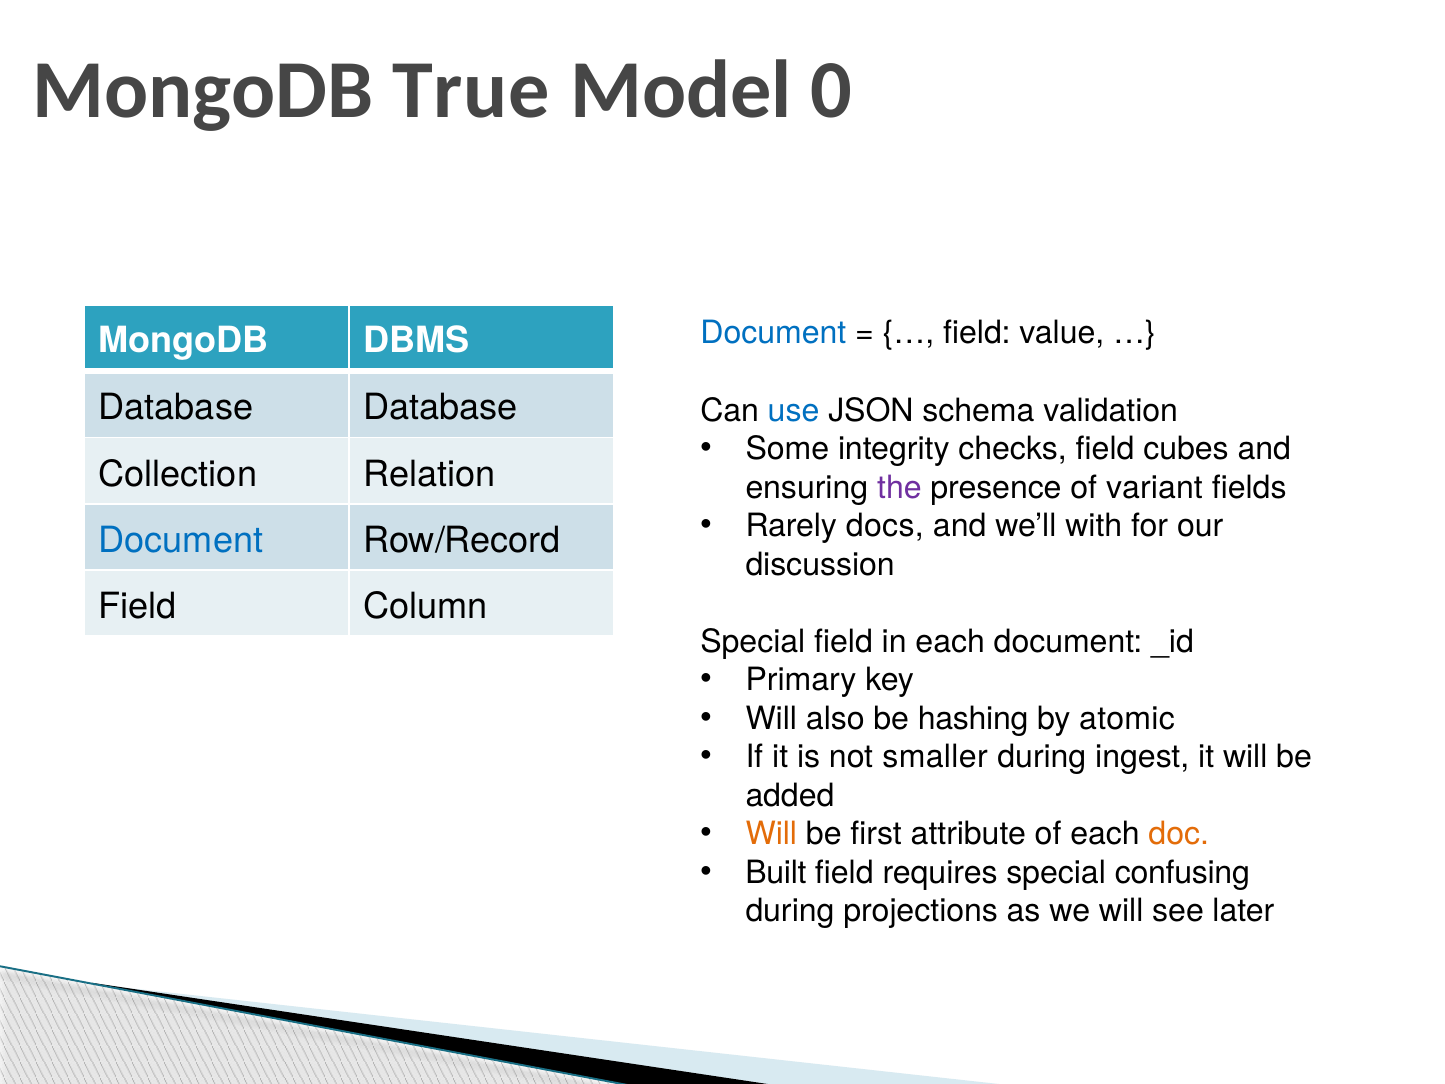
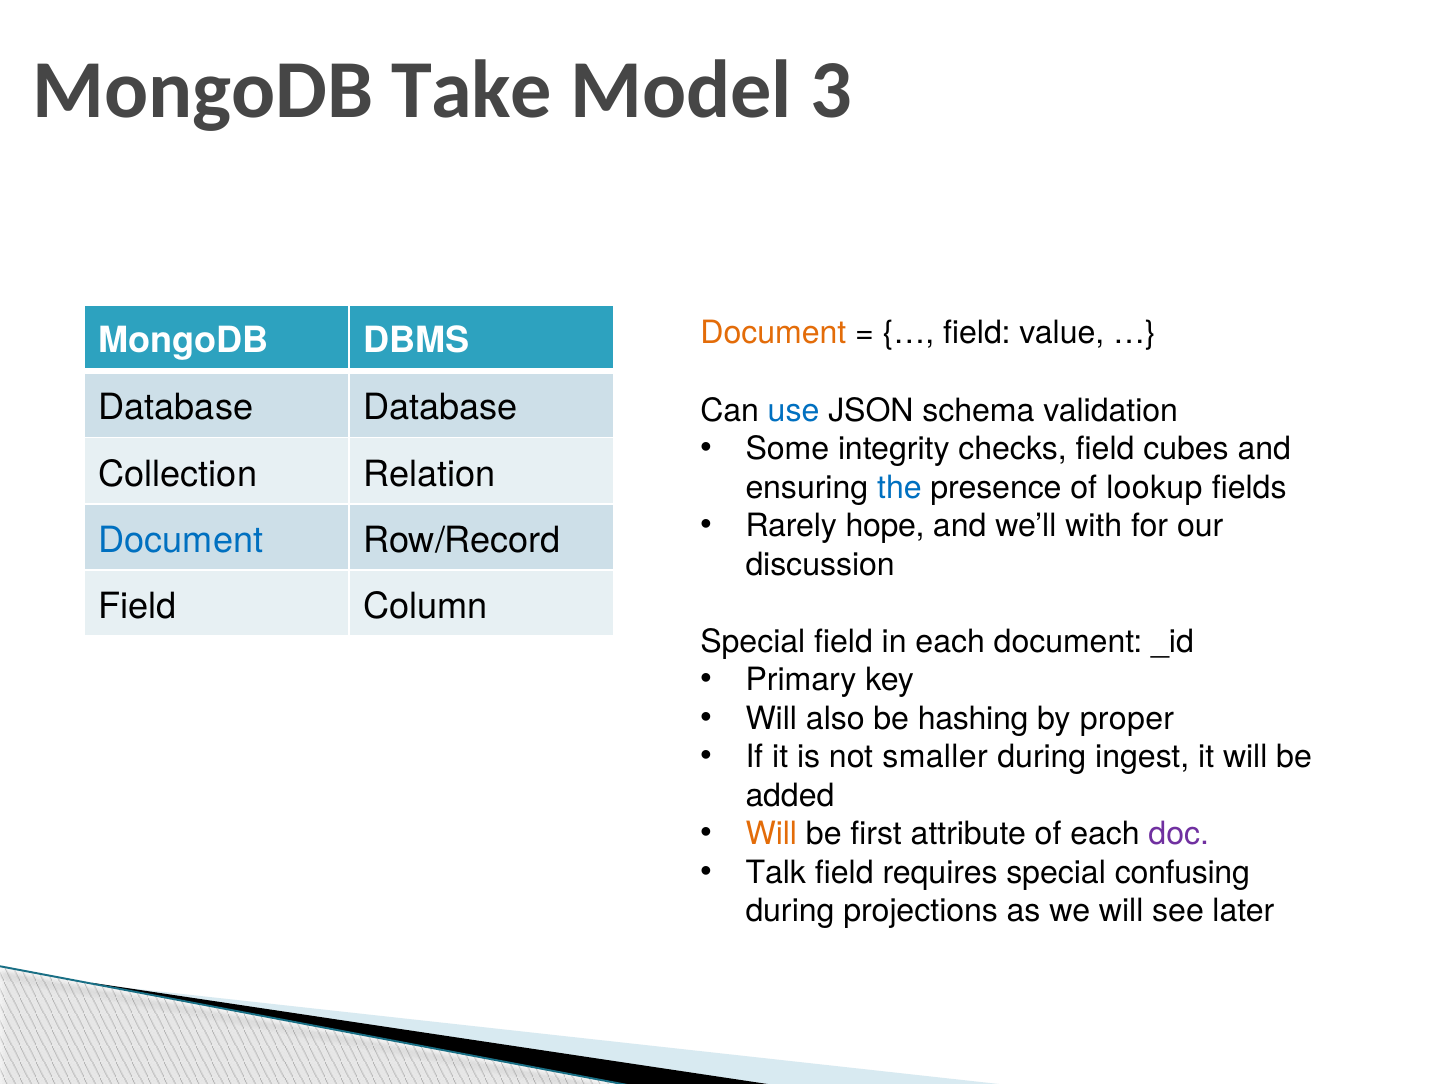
True: True -> Take (472, 91)
0: 0 -> 3 (831, 91)
Document colour: blue -> orange (773, 333)
the colour: purple -> blue (899, 487)
variant: variant -> lookup (1154, 487)
docs: docs -> hope (885, 526)
atomic: atomic -> proper (1127, 718)
doc colour: orange -> purple (1179, 834)
Built: Built -> Talk (776, 873)
